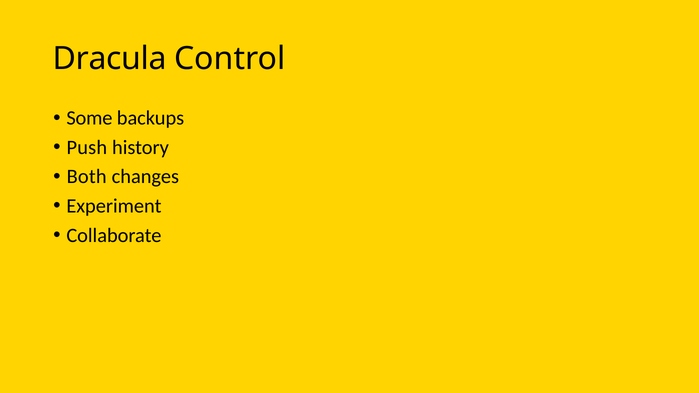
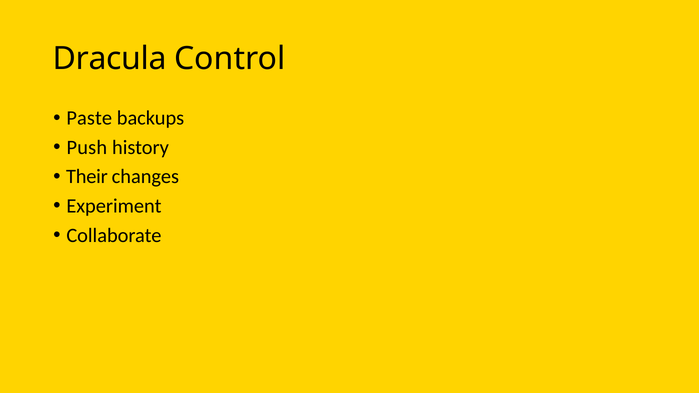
Some: Some -> Paste (89, 118)
Both: Both -> Their (87, 177)
